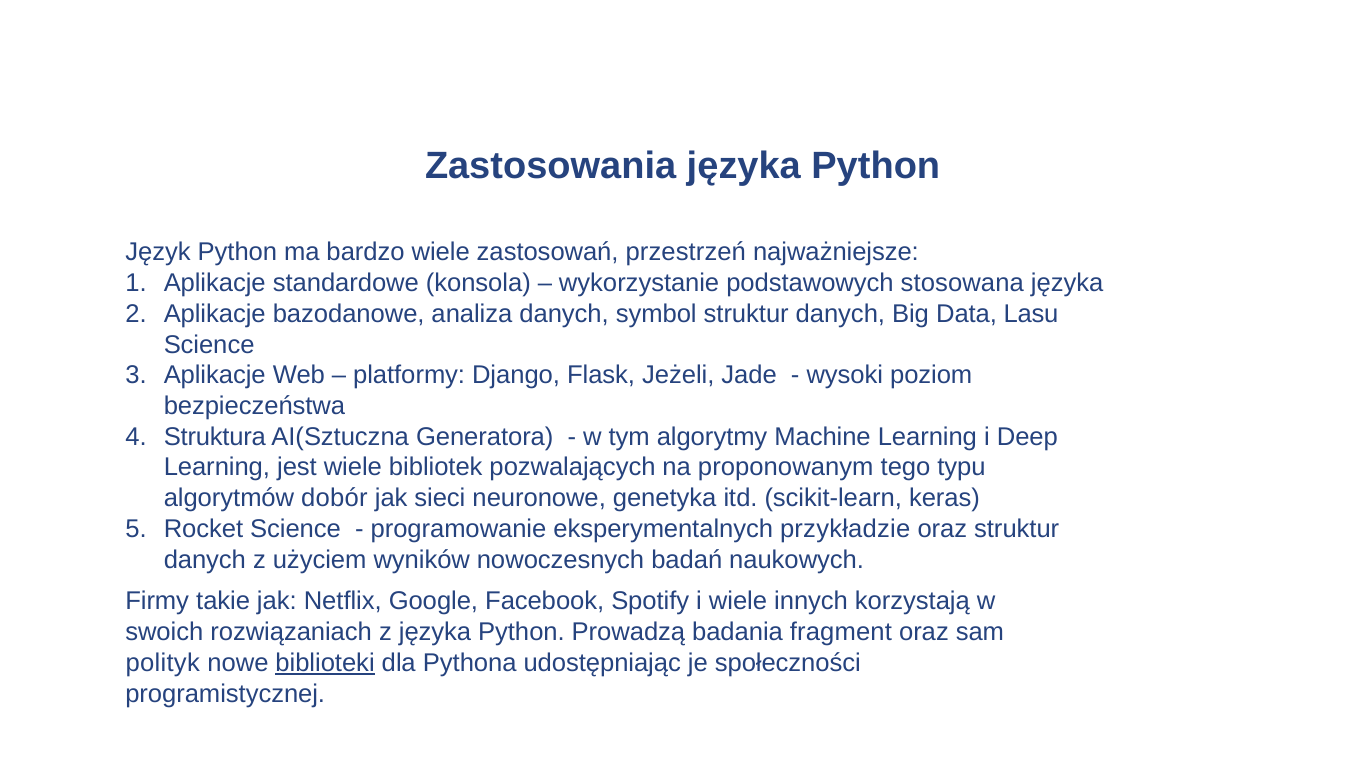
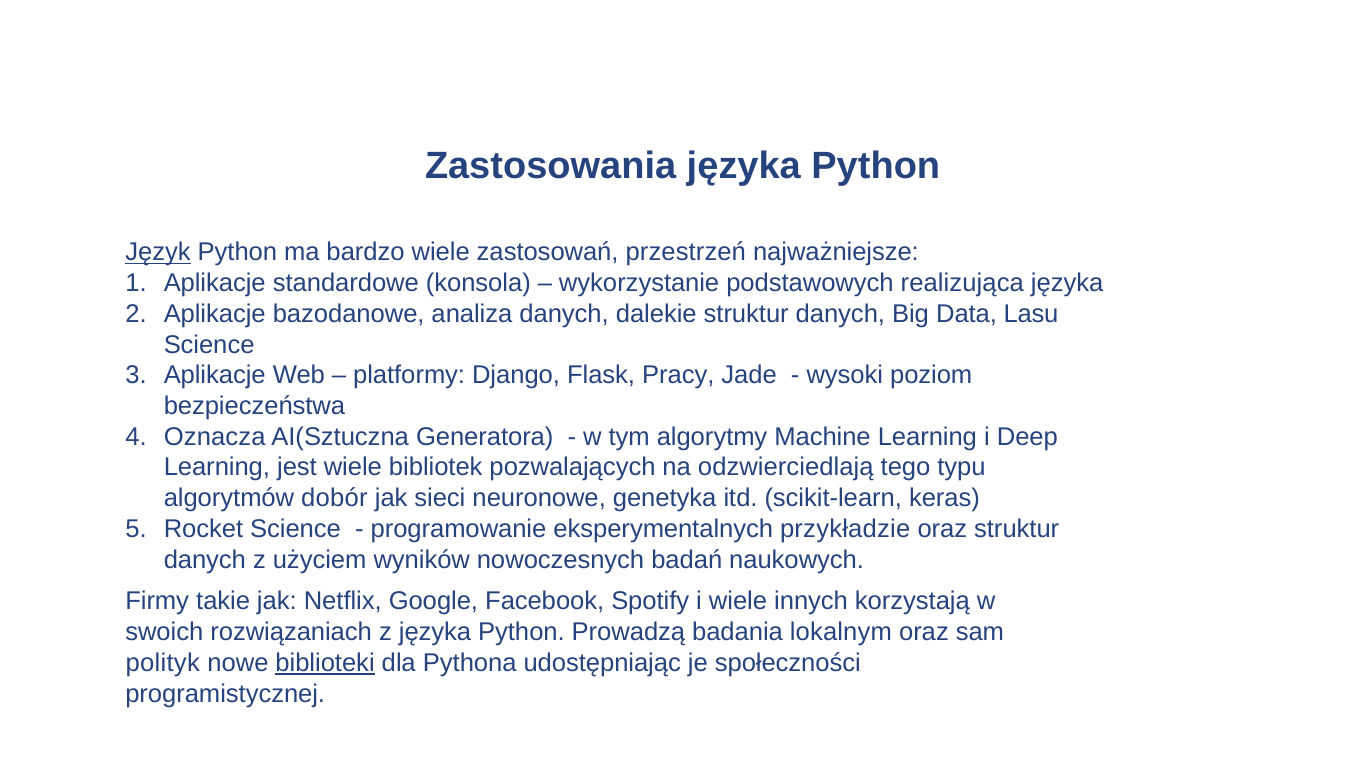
Język underline: none -> present (158, 252)
stosowana: stosowana -> realizująca (962, 283)
symbol: symbol -> dalekie (656, 314)
Jeżeli: Jeżeli -> Pracy (678, 375)
Struktura: Struktura -> Oznacza (215, 437)
proponowanym: proponowanym -> odzwierciedlają (786, 468)
fragment: fragment -> lokalnym (841, 632)
